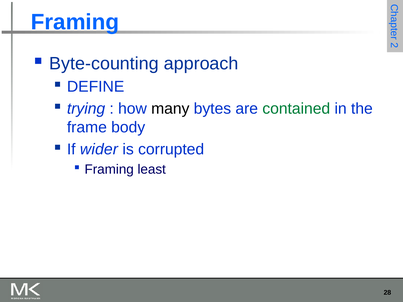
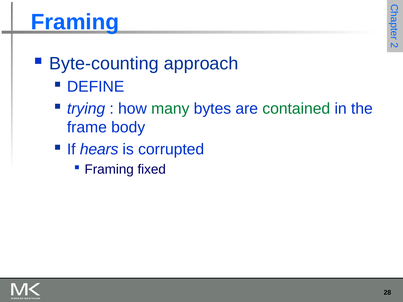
many colour: black -> green (170, 109)
wider: wider -> hears (99, 149)
least: least -> fixed (152, 169)
